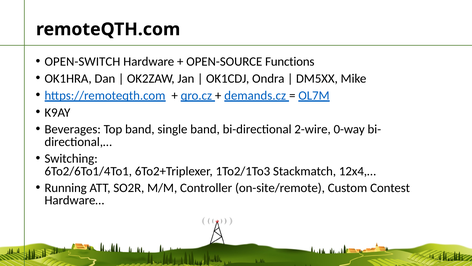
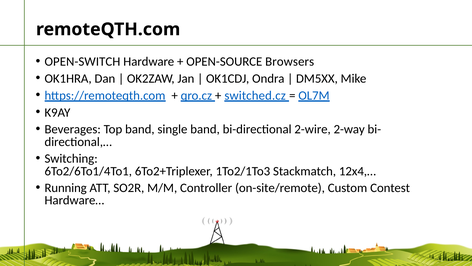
Functions: Functions -> Browsers (290, 62)
demands.cz: demands.cz -> switched.cz (255, 95)
0-way: 0-way -> 2-way (349, 129)
